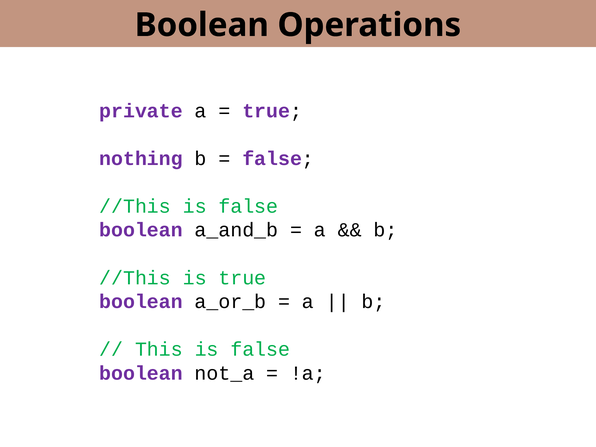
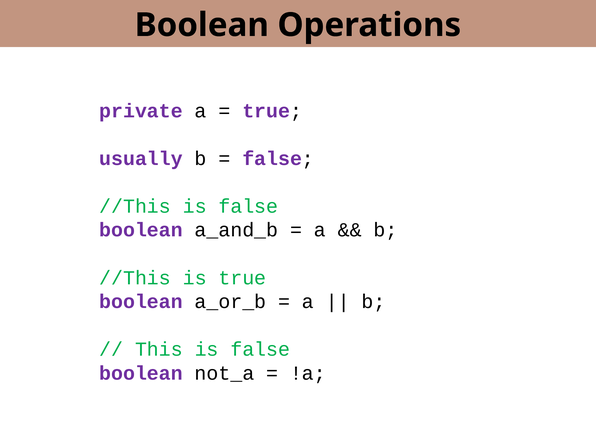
nothing: nothing -> usually (141, 159)
